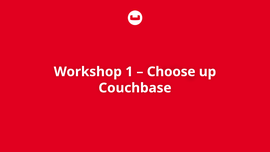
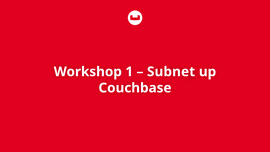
Choose: Choose -> Subnet (171, 72)
